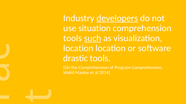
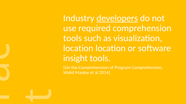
situation: situation -> required (95, 28)
such underline: present -> none (93, 38)
drastic: drastic -> insight (76, 58)
